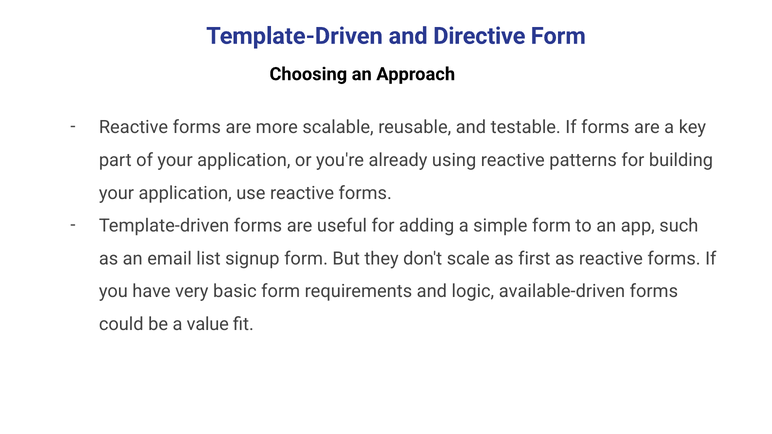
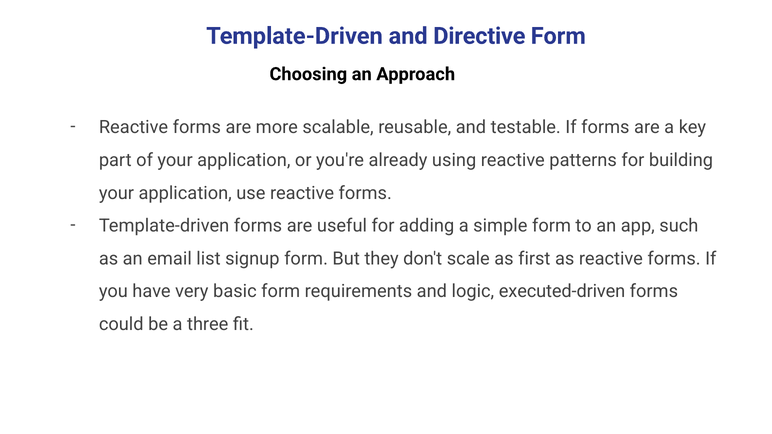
available-driven: available-driven -> executed-driven (562, 292)
value: value -> three (208, 324)
